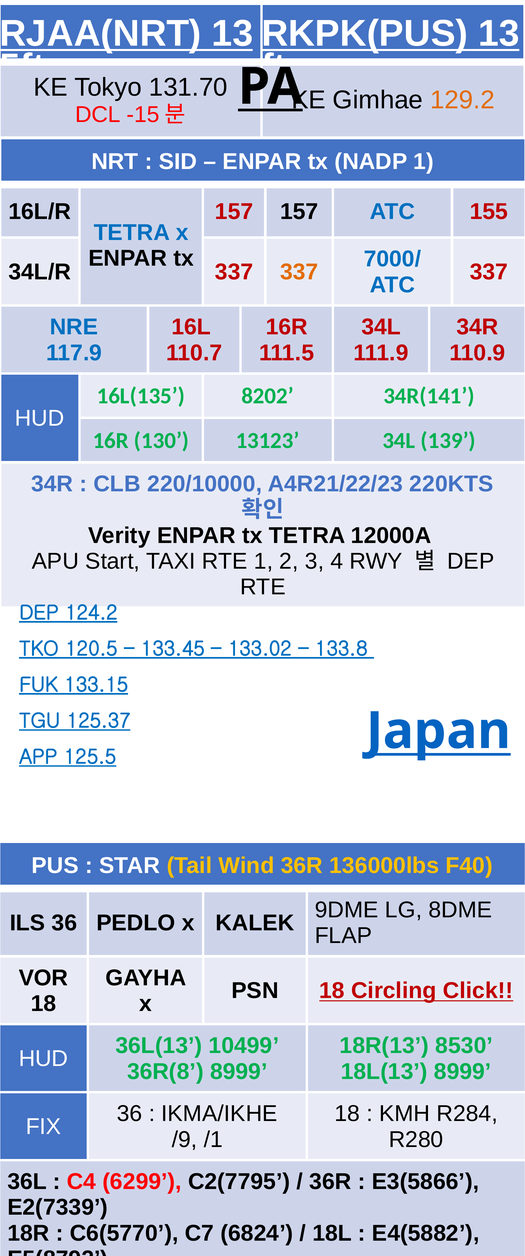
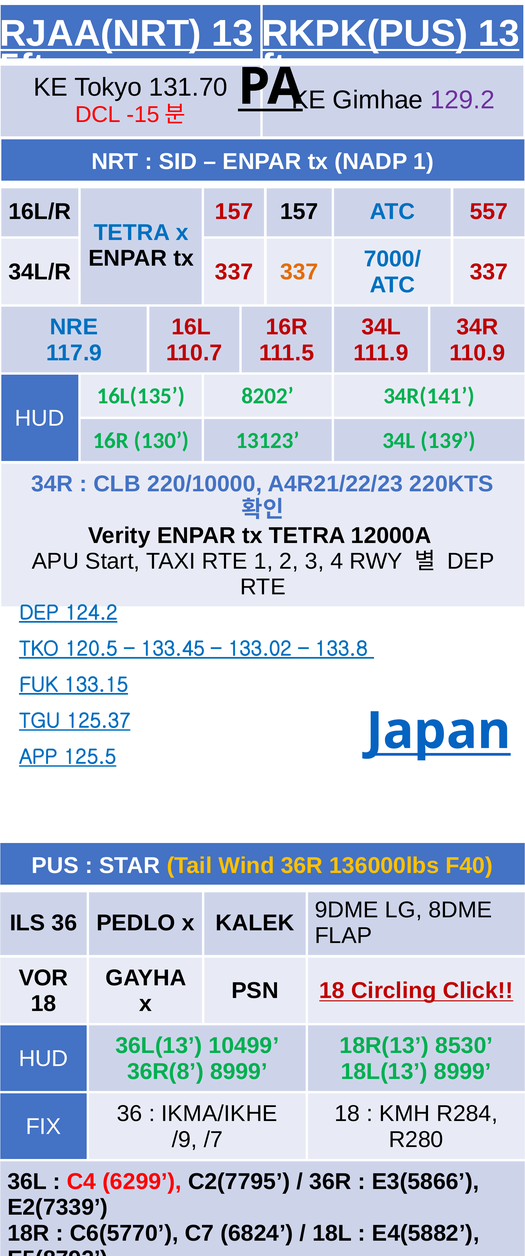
129.2 colour: orange -> purple (462, 100)
155: 155 -> 557 (489, 211)
/1: /1 -> /7 (213, 1140)
